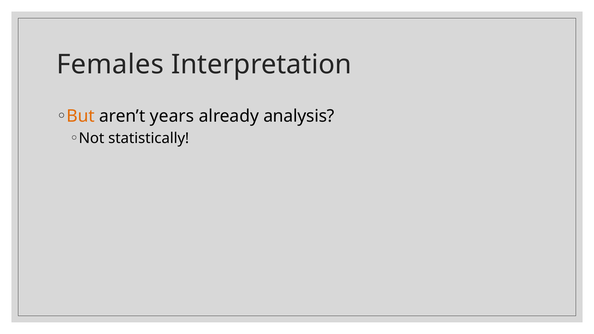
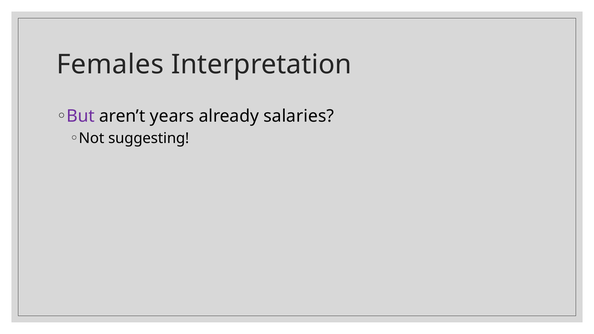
But colour: orange -> purple (81, 116)
analysis: analysis -> salaries (299, 116)
statistically: statistically -> suggesting (149, 138)
